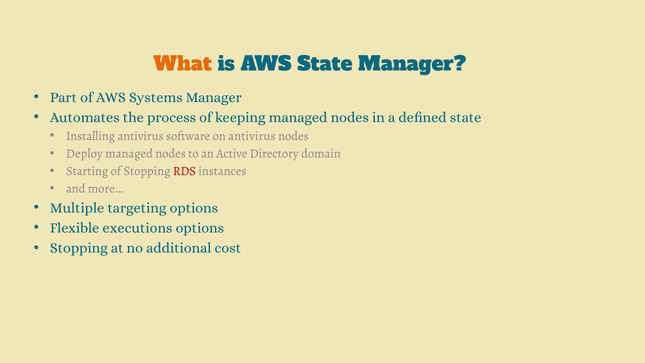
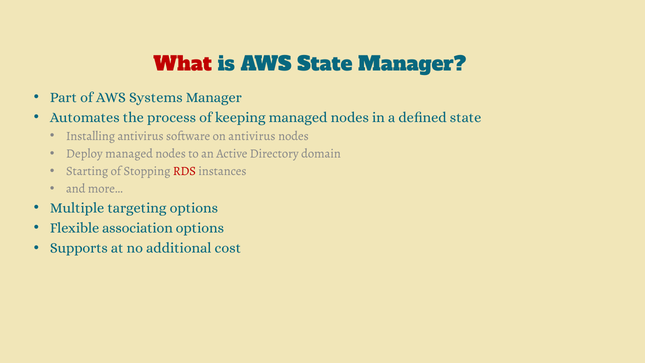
What colour: orange -> red (183, 64)
executions: executions -> association (138, 228)
Stopping: Stopping -> Supports (79, 248)
